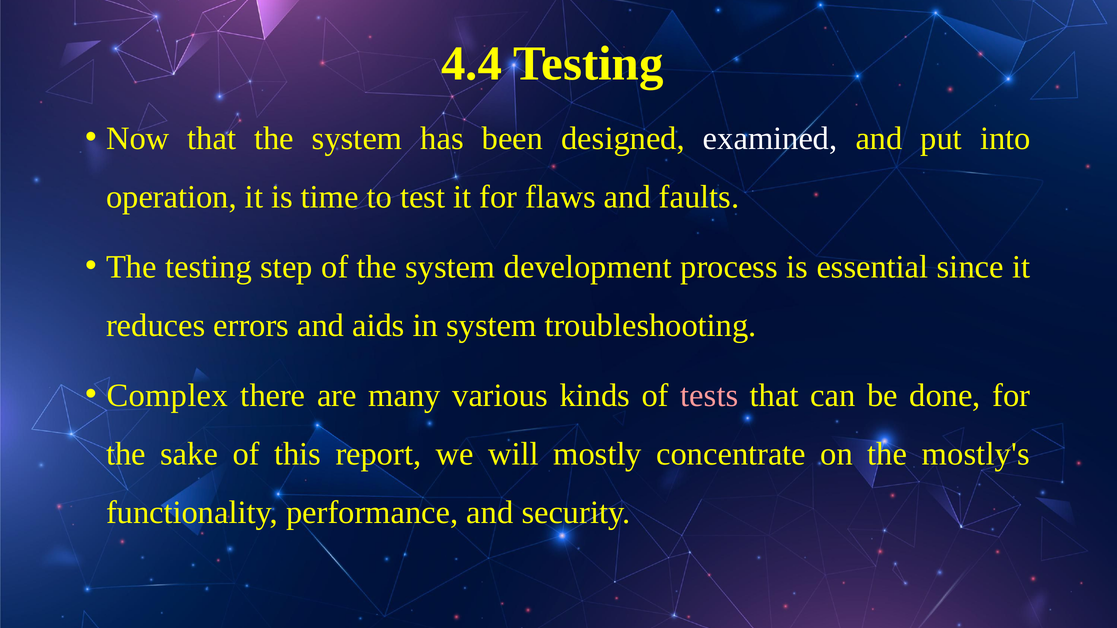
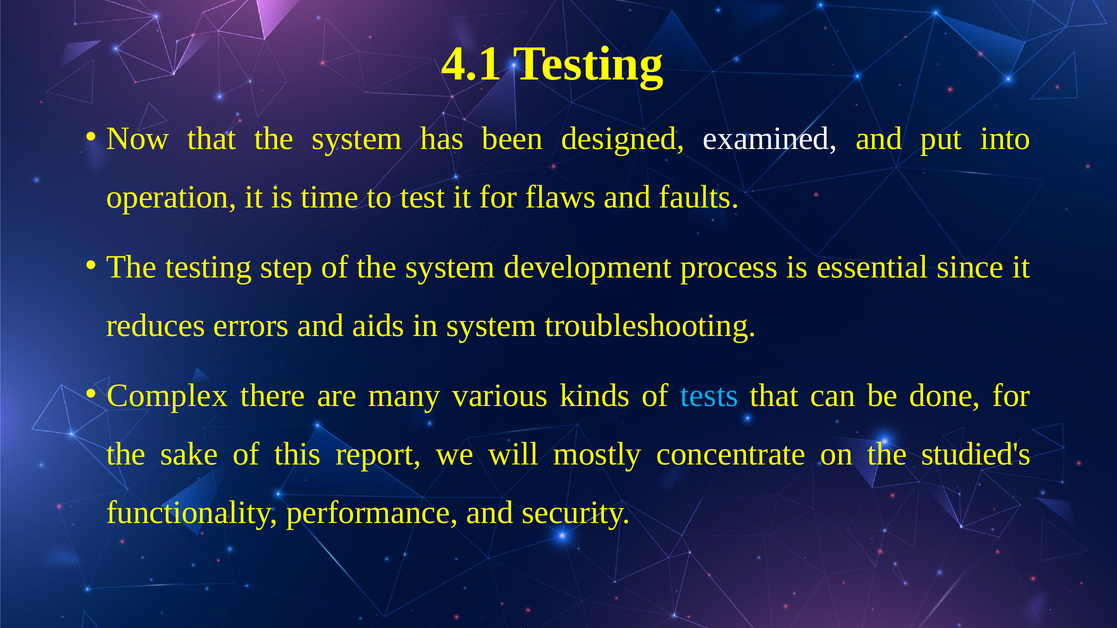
4.4: 4.4 -> 4.1 (472, 64)
tests colour: pink -> light blue (709, 396)
mostly's: mostly's -> studied's (976, 454)
